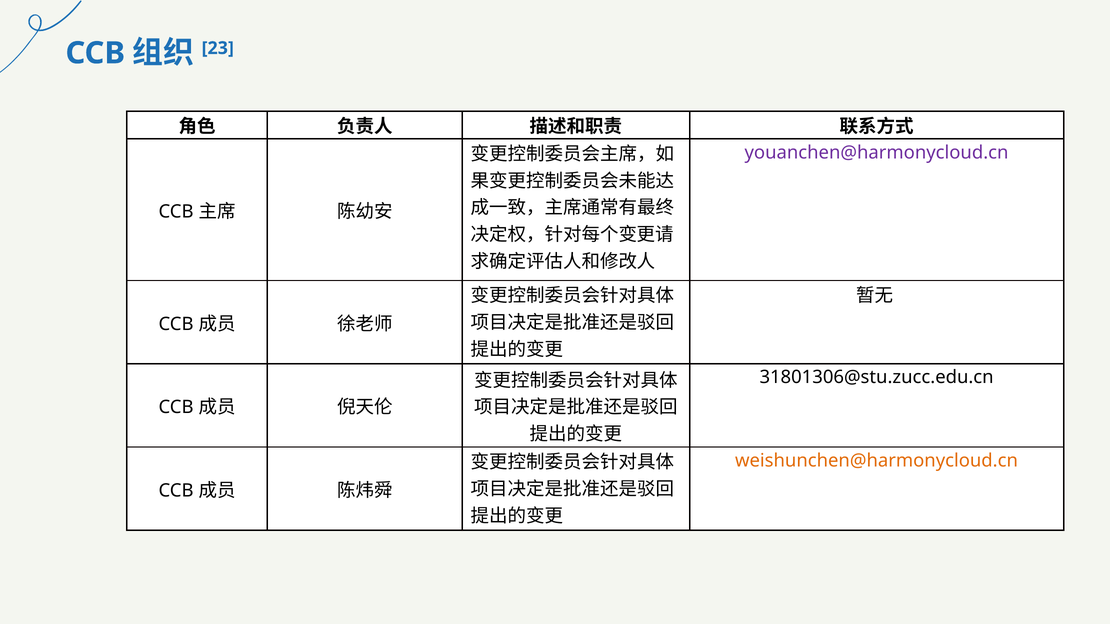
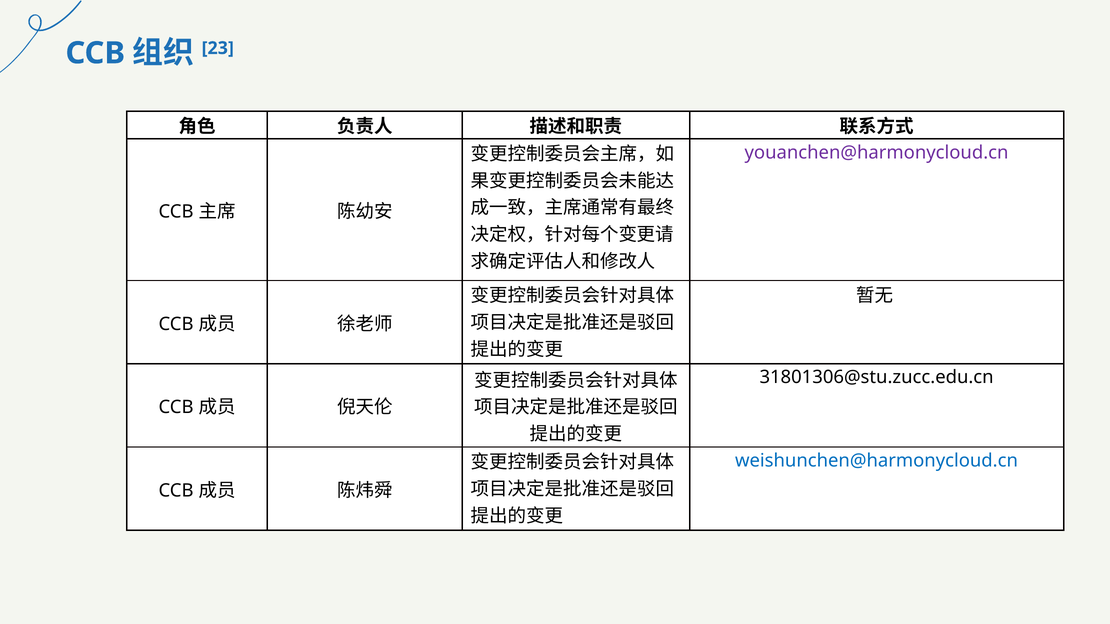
weishunchen@harmonycloud.cn colour: orange -> blue (876, 461)
